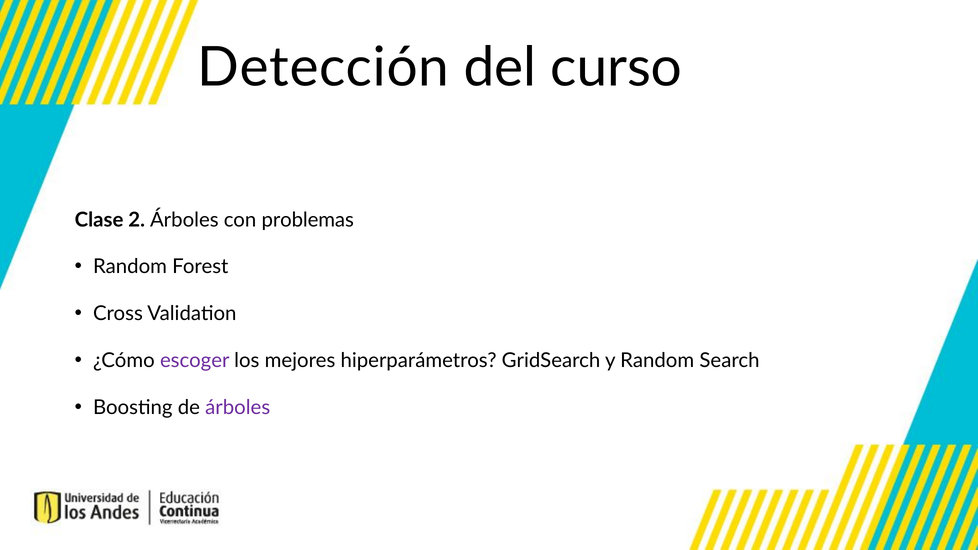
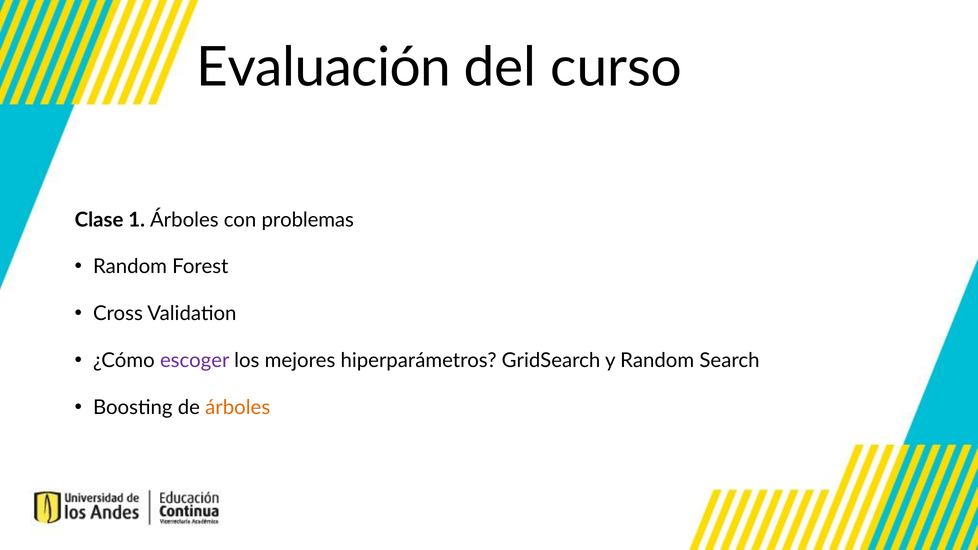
Detección: Detección -> Evaluación (324, 67)
2: 2 -> 1 (137, 220)
árboles colour: purple -> orange (238, 408)
